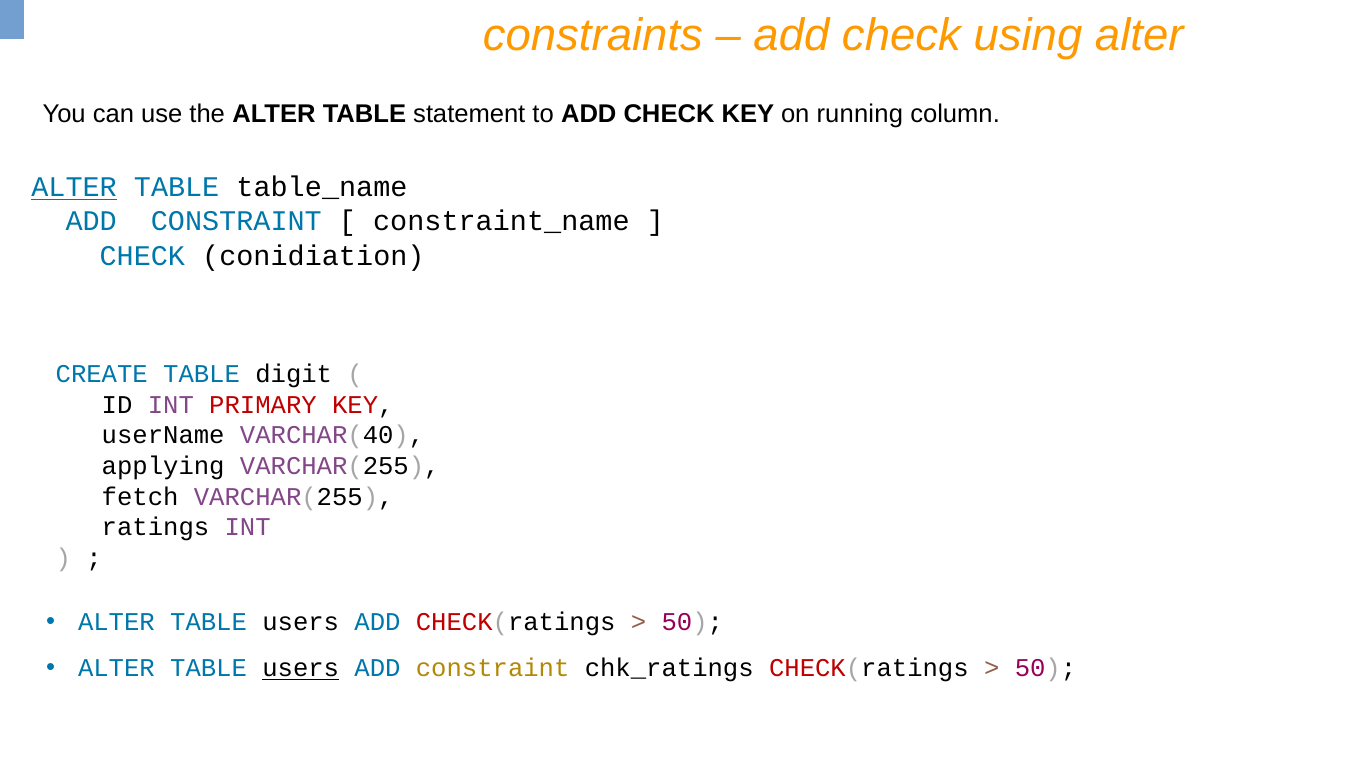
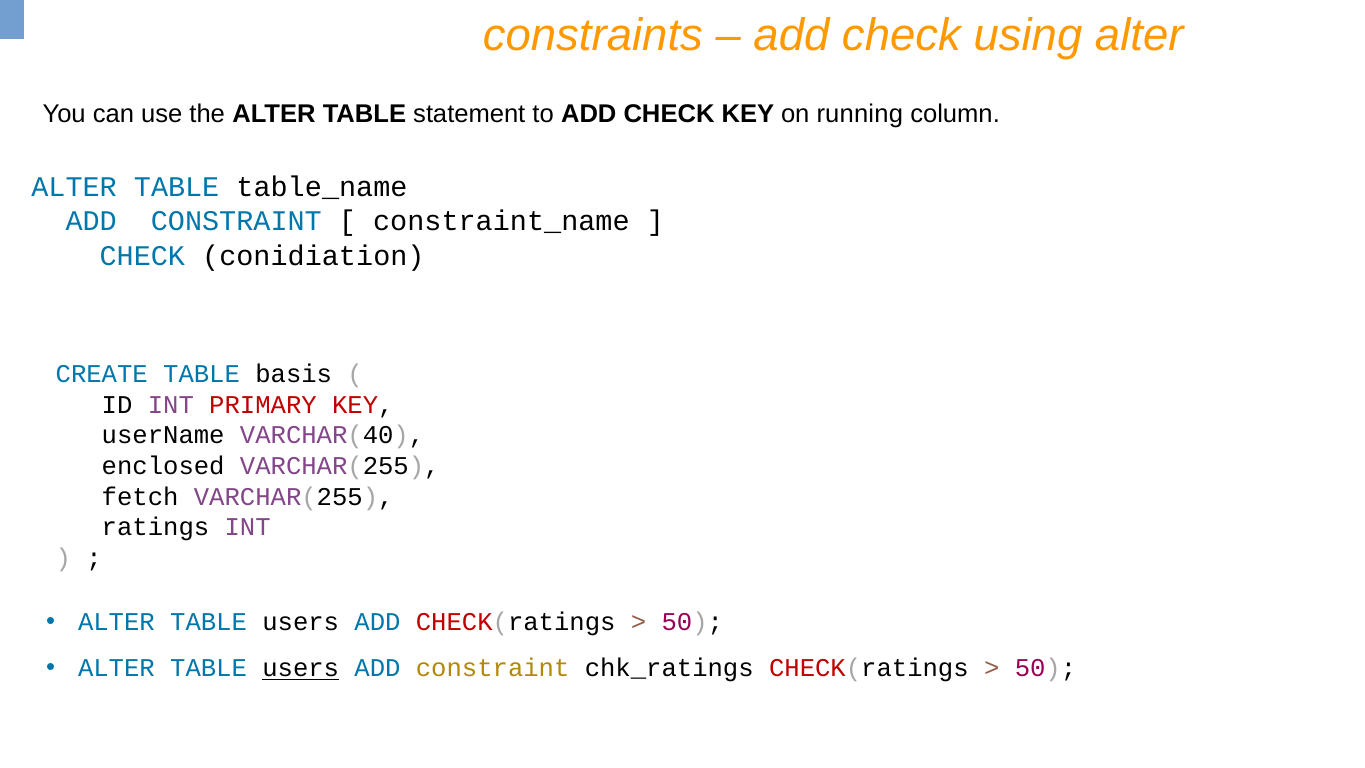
ALTER underline: present -> none (74, 187)
digit: digit -> basis (294, 374)
applying: applying -> enclosed (163, 466)
